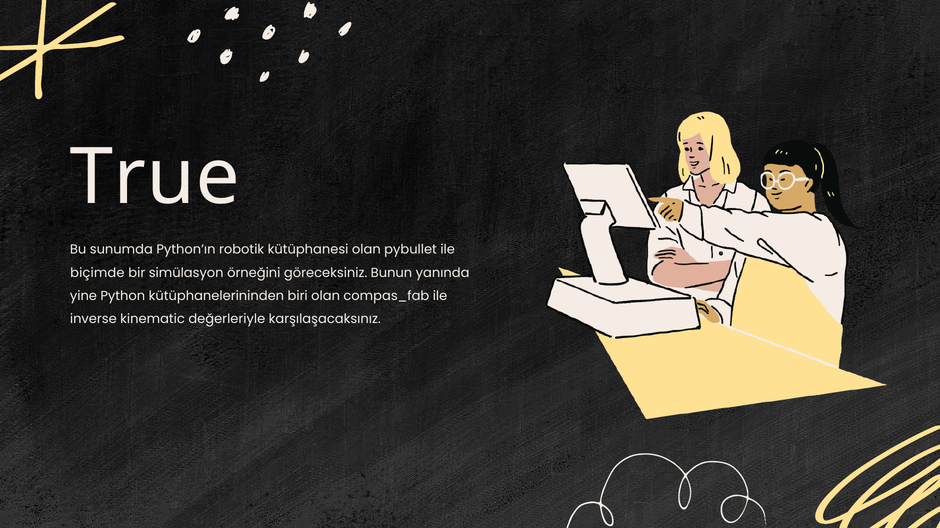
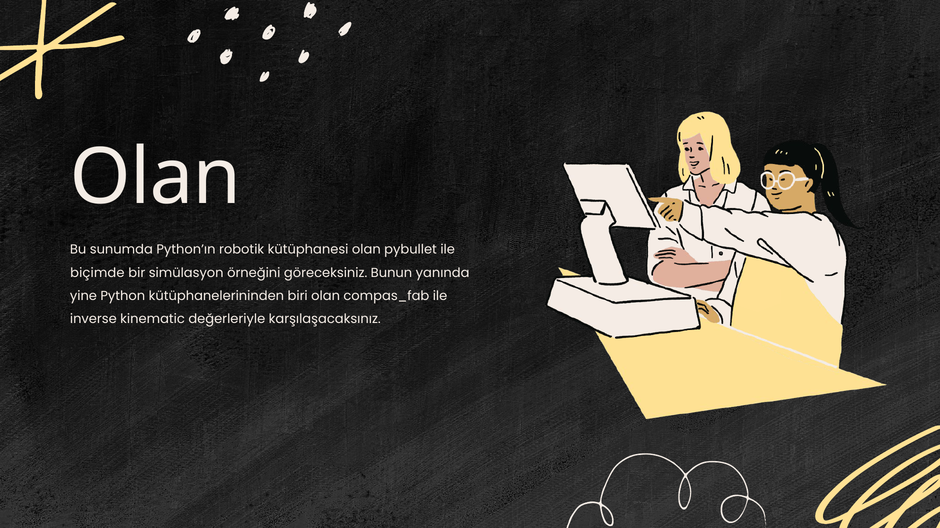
True: True -> Olan (156, 177)
